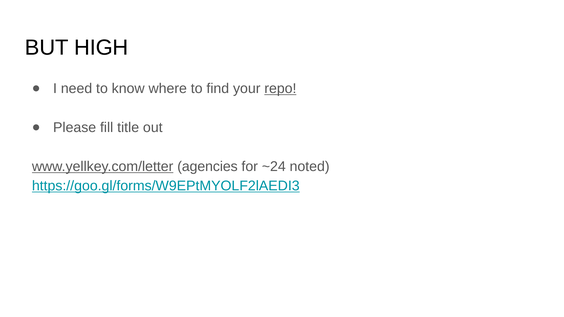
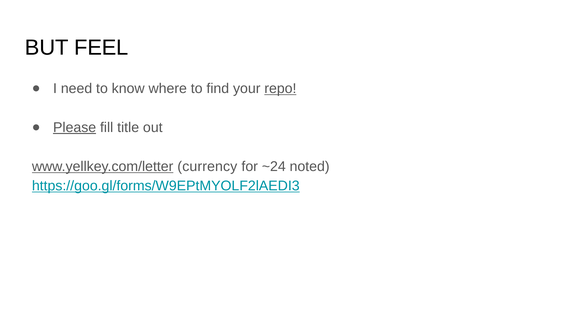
HIGH: HIGH -> FEEL (101, 48)
Please underline: none -> present (75, 128)
agencies: agencies -> currency (207, 167)
